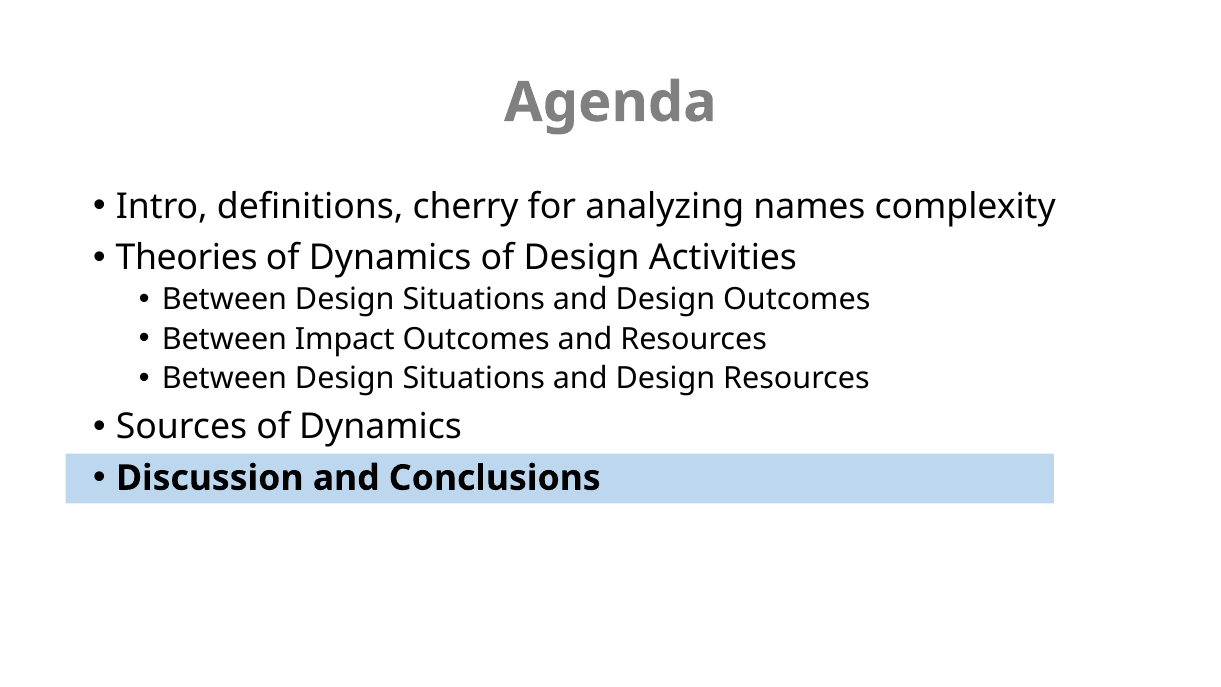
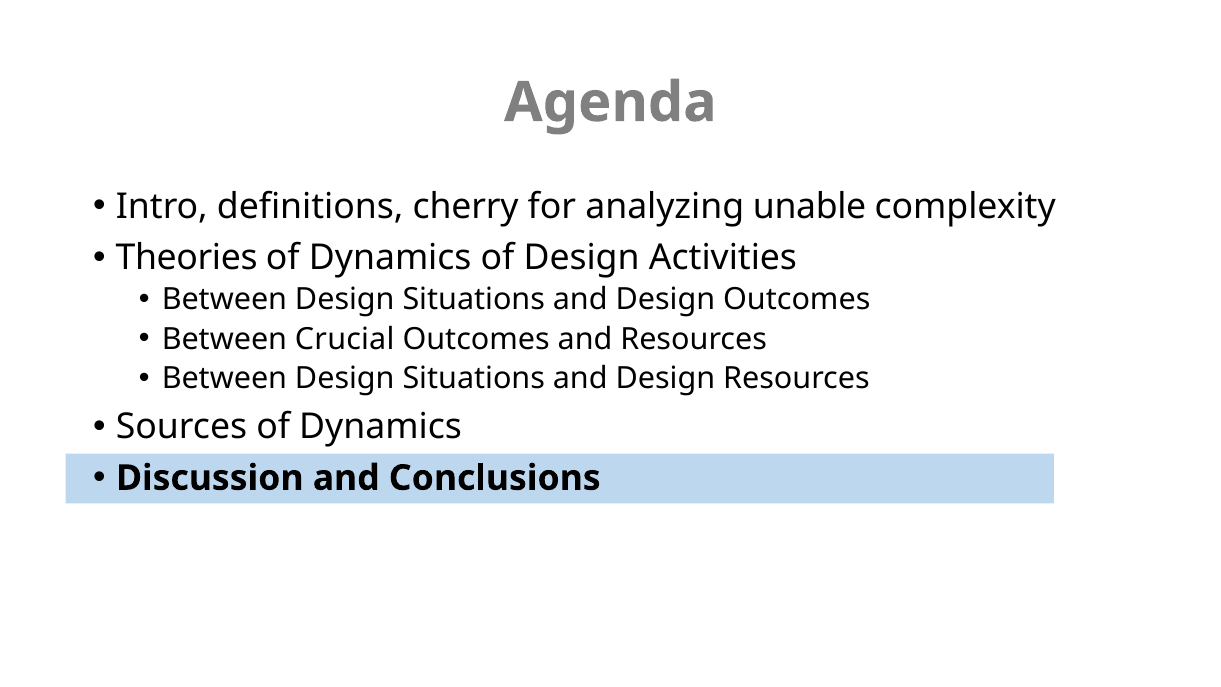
names: names -> unable (810, 206)
Impact: Impact -> Crucial (345, 339)
